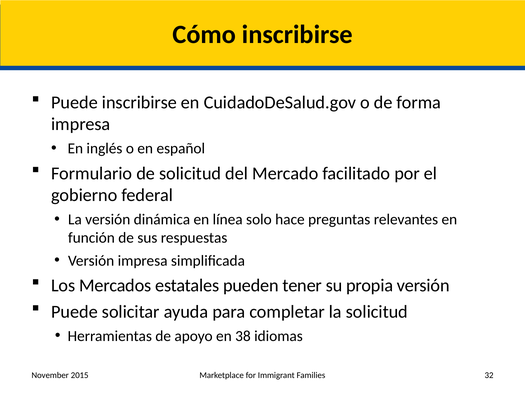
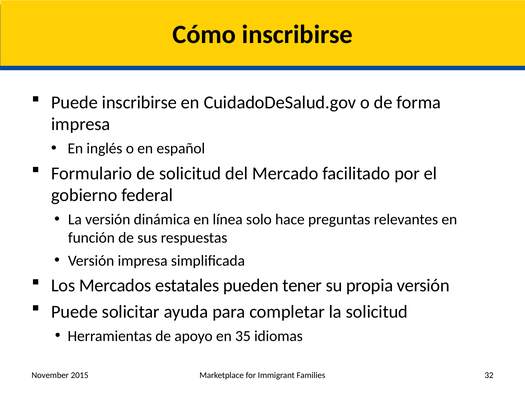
38: 38 -> 35 (243, 336)
